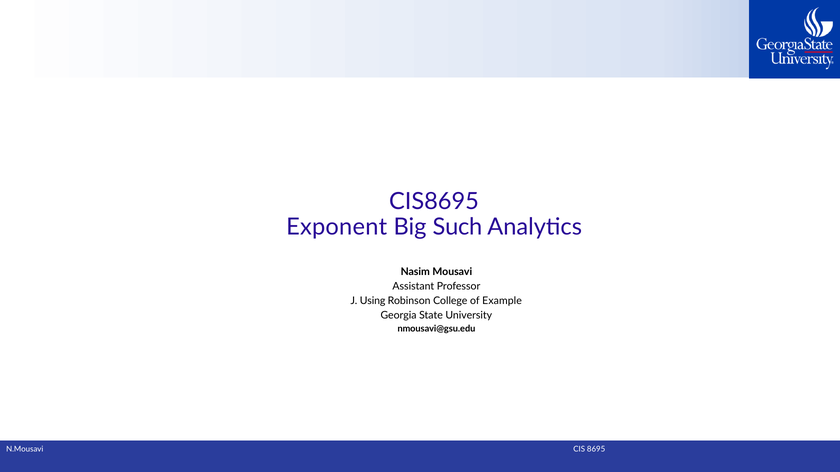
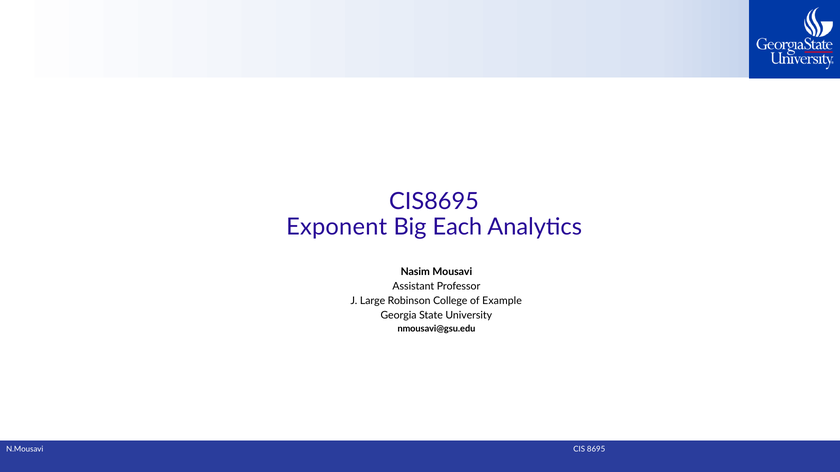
Such: Such -> Each (457, 227)
Using: Using -> Large (373, 301)
